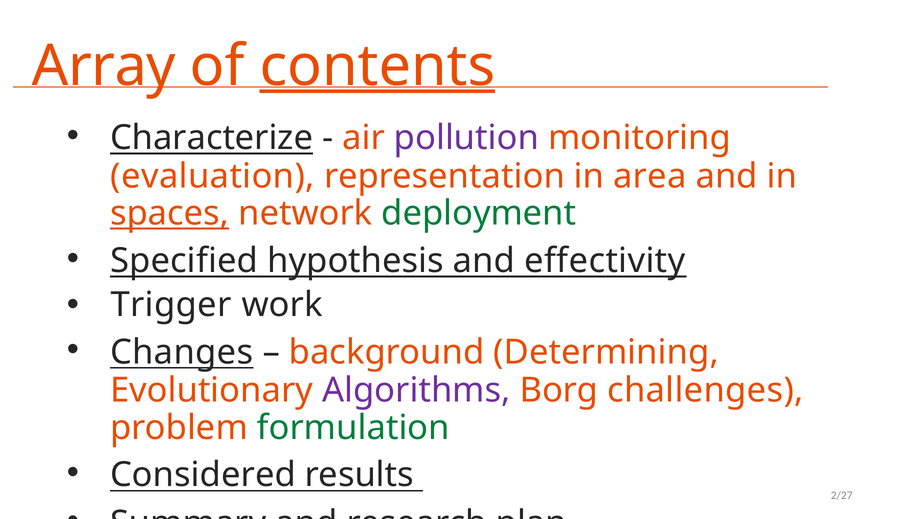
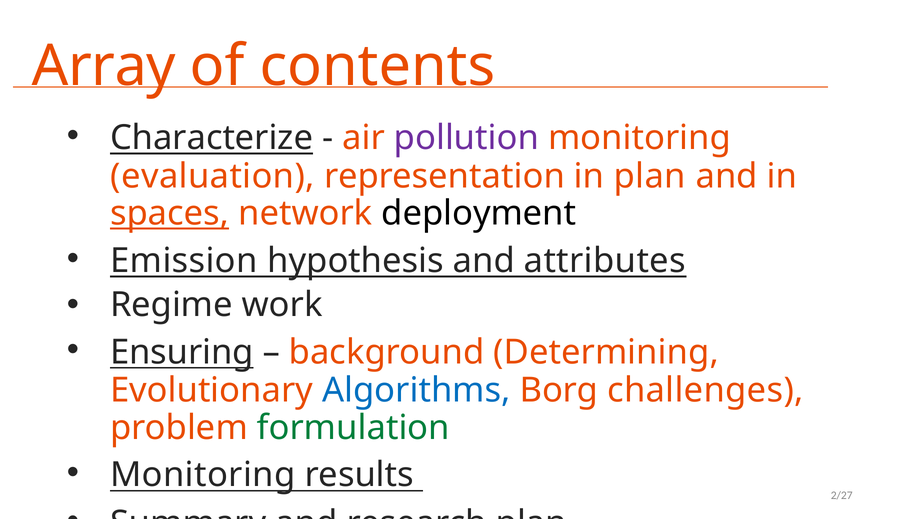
contents underline: present -> none (377, 66)
in area: area -> plan (650, 176)
deployment colour: green -> black (479, 214)
Specified: Specified -> Emission (184, 261)
effectivity: effectivity -> attributes (605, 261)
Trigger: Trigger -> Regime (171, 305)
Changes: Changes -> Ensuring (182, 352)
Algorithms colour: purple -> blue (416, 391)
Considered: Considered -> Monitoring (203, 475)
